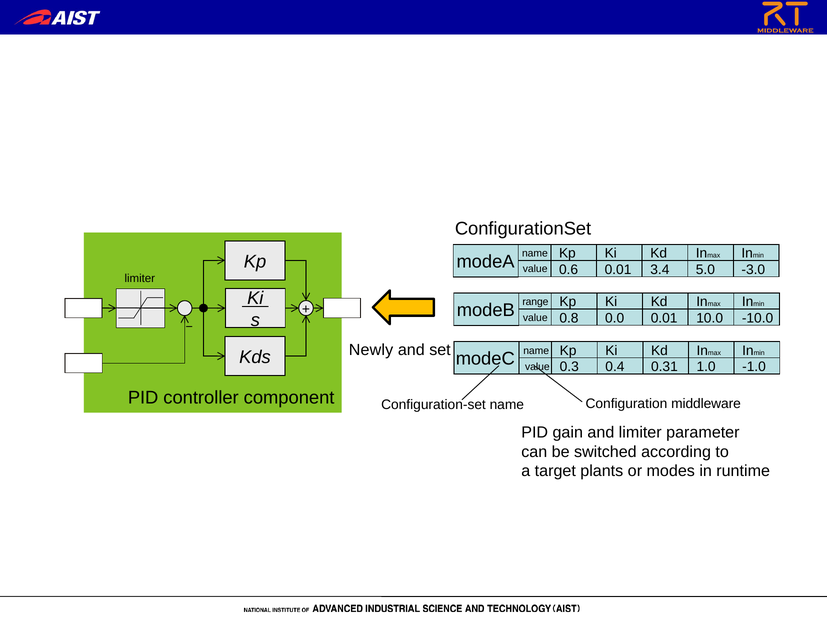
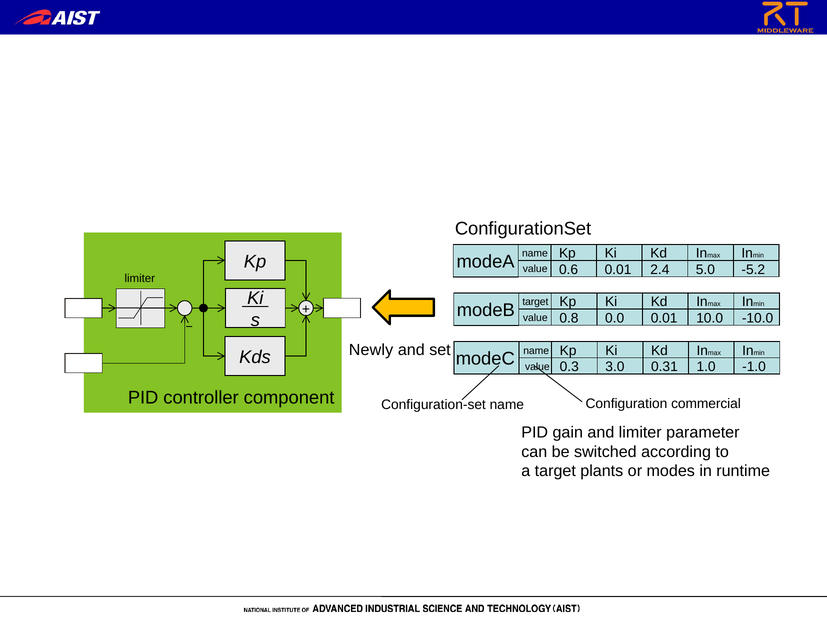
3.4: 3.4 -> 2.4 (660, 270)
-3.0: -3.0 -> -5.2 (753, 270)
range: range -> target (535, 302)
0.4: 0.4 -> 3.0 (615, 367)
middleware: middleware -> commercial (706, 404)
